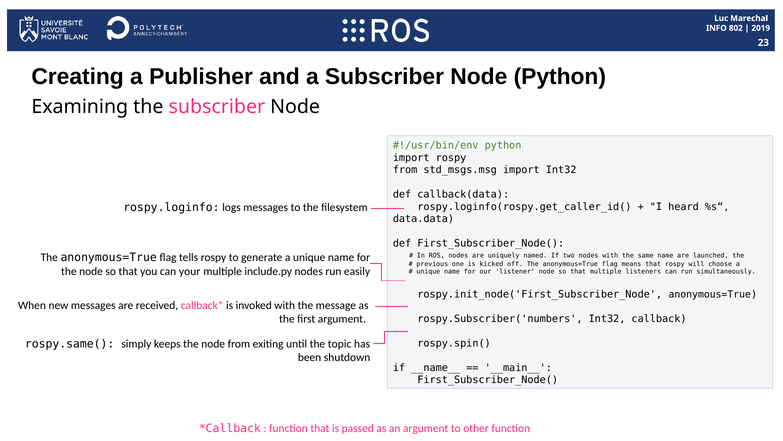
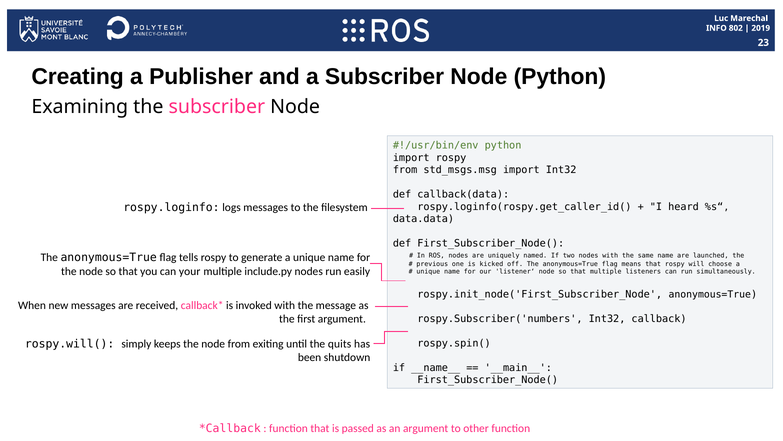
rospy.same(: rospy.same( -> rospy.will( (70, 344)
topic: topic -> quits (340, 344)
